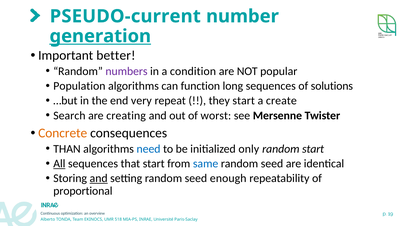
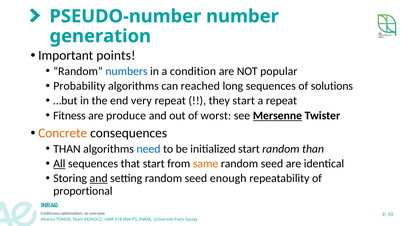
PSEUDO-current: PSEUDO-current -> PSEUDO-number (125, 16)
generation underline: present -> none (100, 36)
better: better -> points (116, 56)
numbers colour: purple -> blue (126, 71)
Population: Population -> Probability (79, 86)
function: function -> reached (200, 86)
a create: create -> repeat (281, 101)
Search: Search -> Fitness (69, 116)
creating: creating -> produce (126, 116)
Mersenne underline: none -> present (277, 116)
initialized only: only -> start (249, 149)
random start: start -> than (313, 149)
same colour: blue -> orange (206, 164)
